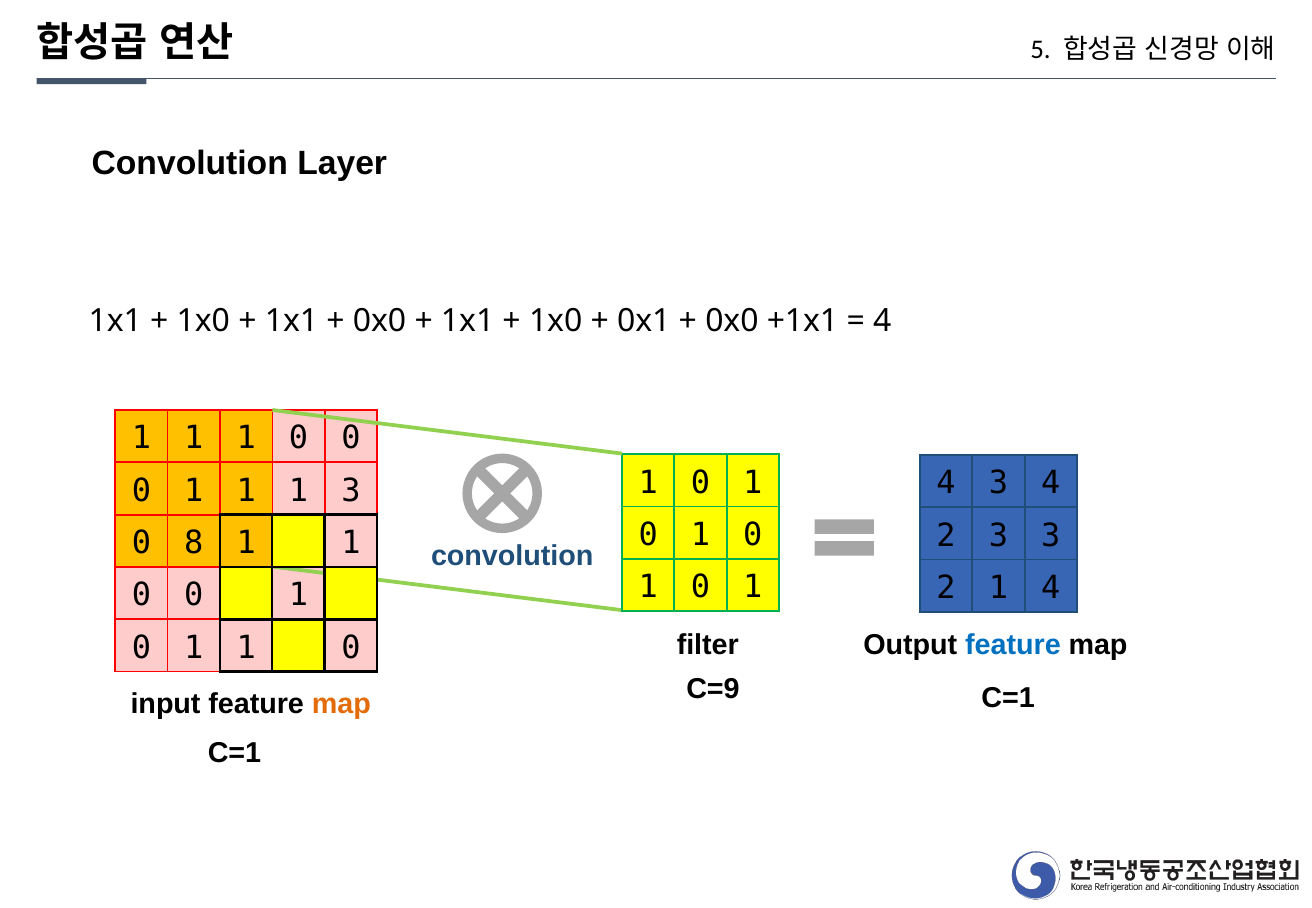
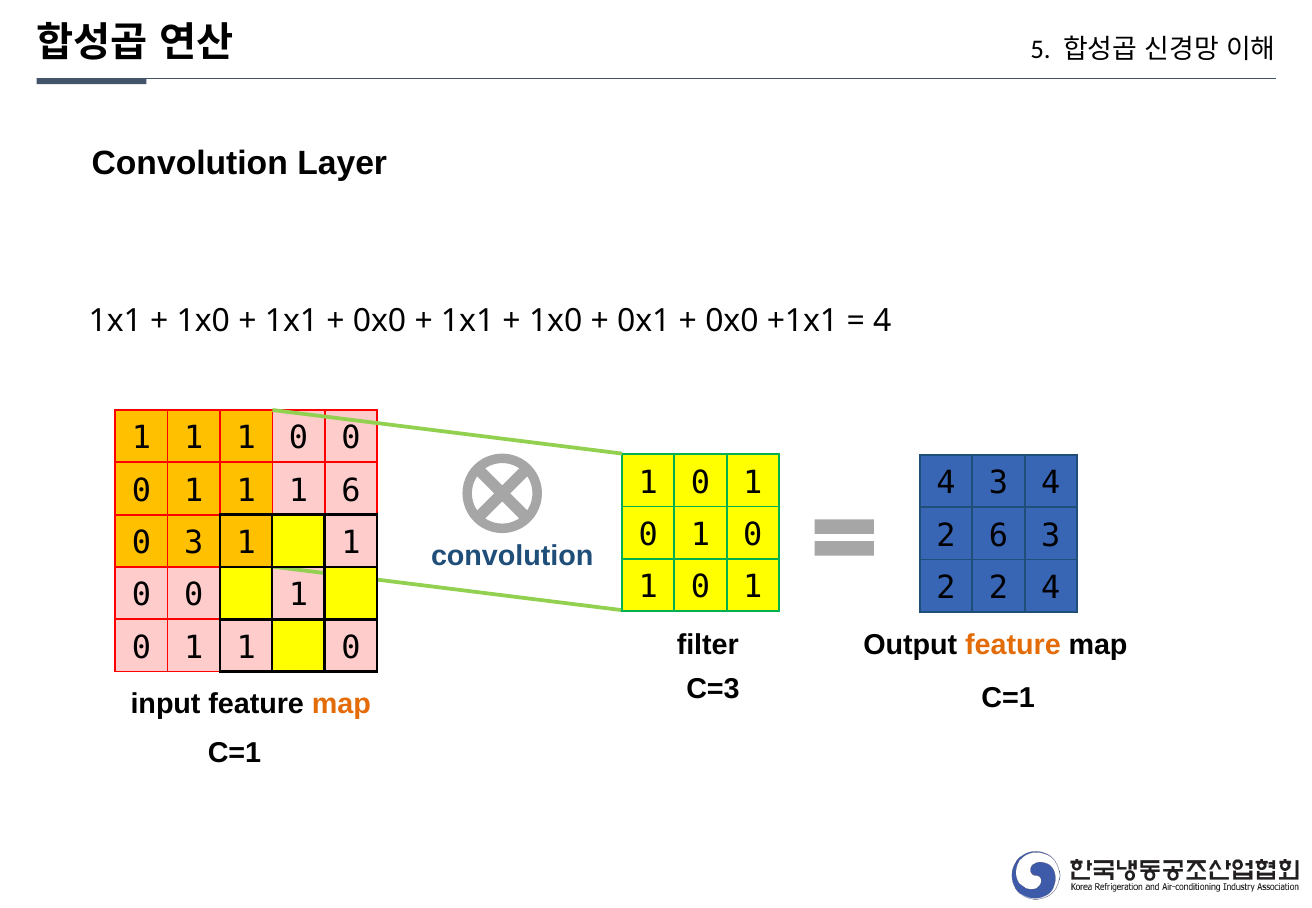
1 3: 3 -> 6 (351, 491)
2 3: 3 -> 6 (998, 536)
0 8: 8 -> 3 (194, 543)
2 1: 1 -> 2 (998, 588)
feature colour: blue -> orange (1013, 645)
C=9: C=9 -> C=3 (713, 689)
